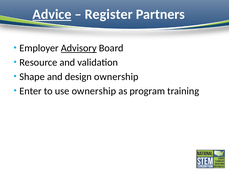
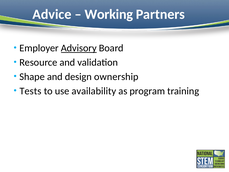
Advice underline: present -> none (52, 14)
Register: Register -> Working (109, 14)
Enter: Enter -> Tests (30, 91)
use ownership: ownership -> availability (94, 91)
